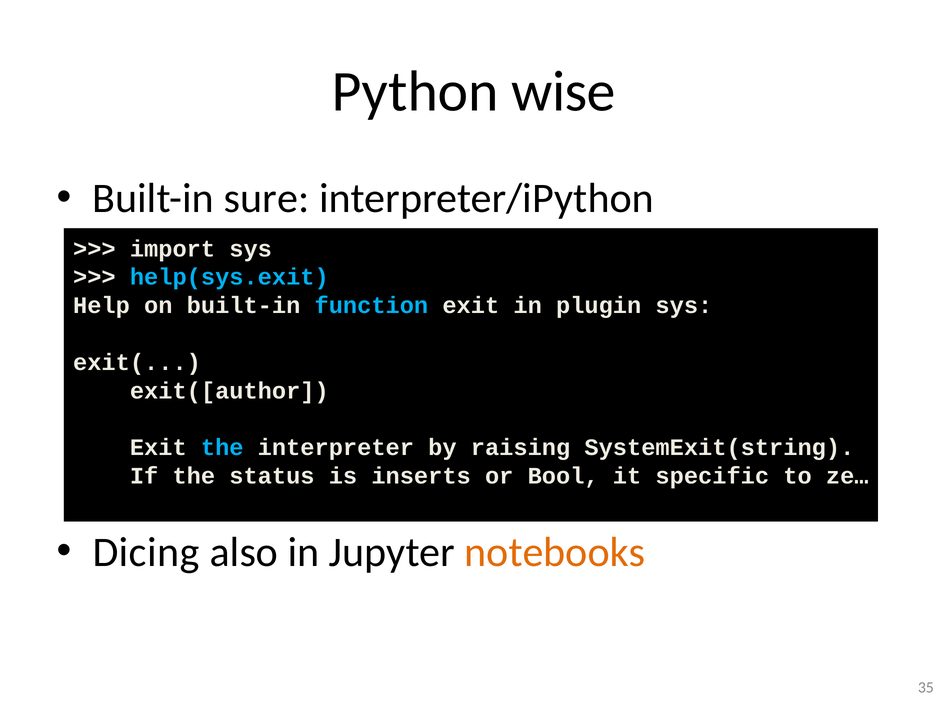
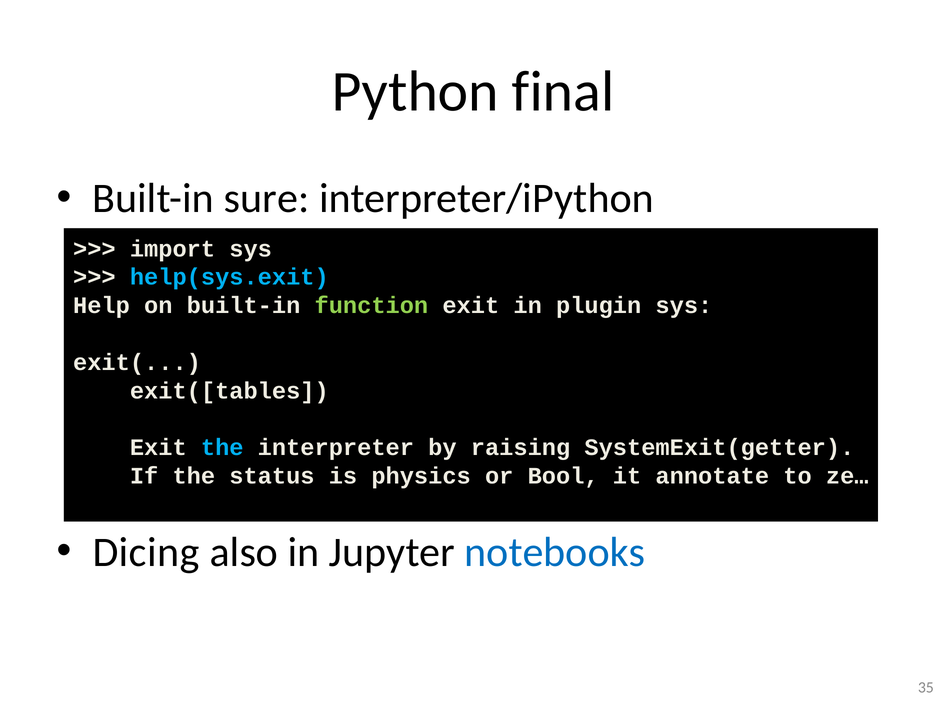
wise: wise -> final (563, 92)
function colour: light blue -> light green (371, 306)
exit([author: exit([author -> exit([tables (229, 391)
SystemExit(string: SystemExit(string -> SystemExit(getter (719, 448)
inserts: inserts -> physics (421, 476)
specific: specific -> annotate (712, 476)
notebooks colour: orange -> blue (555, 552)
